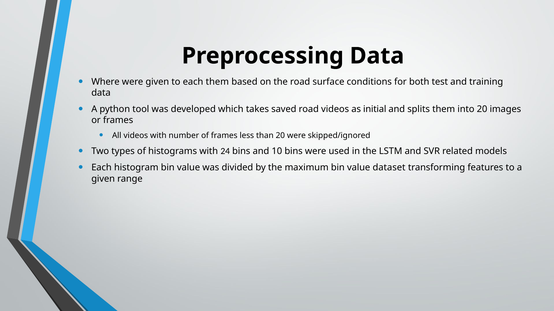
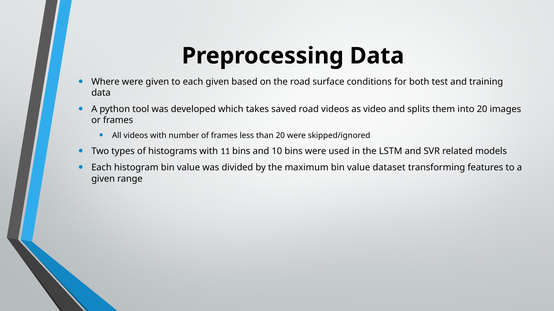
each them: them -> given (217, 82)
initial: initial -> video (375, 109)
24: 24 -> 11 (225, 152)
